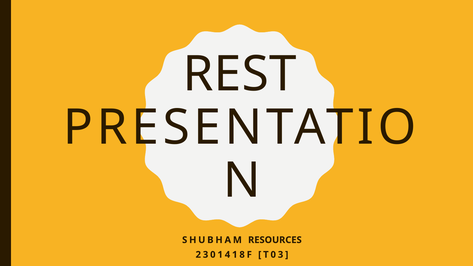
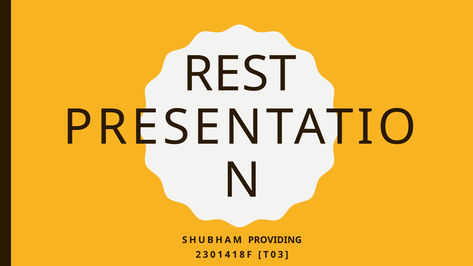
RESOURCES: RESOURCES -> PROVIDING (275, 240)
